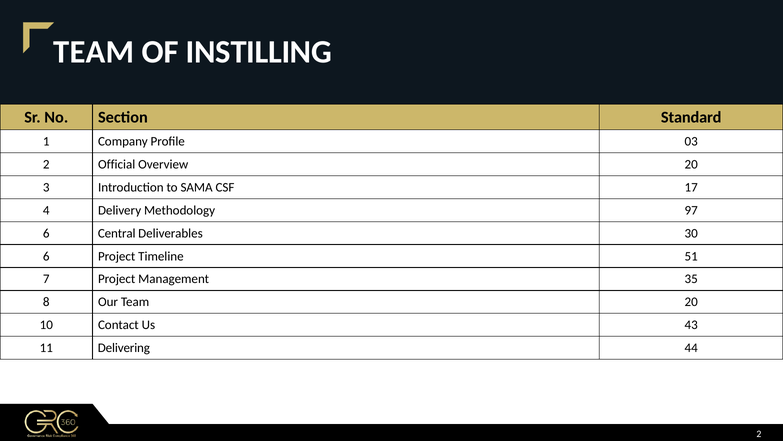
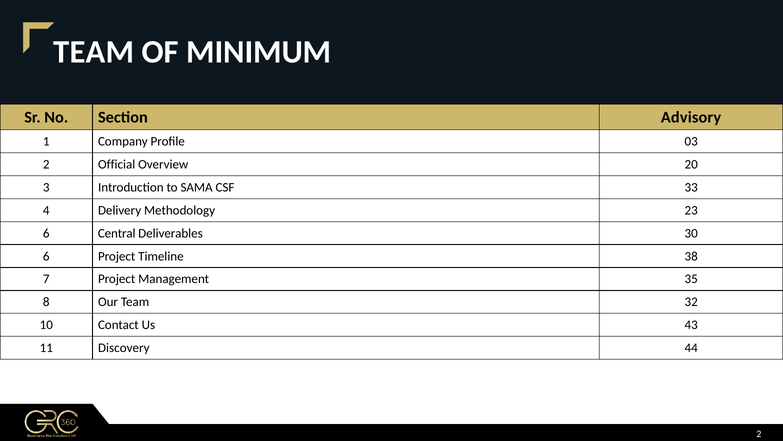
INSTILLING: INSTILLING -> MINIMUM (259, 52)
Standard: Standard -> Advisory (691, 117)
17: 17 -> 33 (691, 187)
97: 97 -> 23 (691, 210)
51: 51 -> 38 (691, 256)
Team 20: 20 -> 32 (691, 302)
Delivering: Delivering -> Discovery (124, 348)
